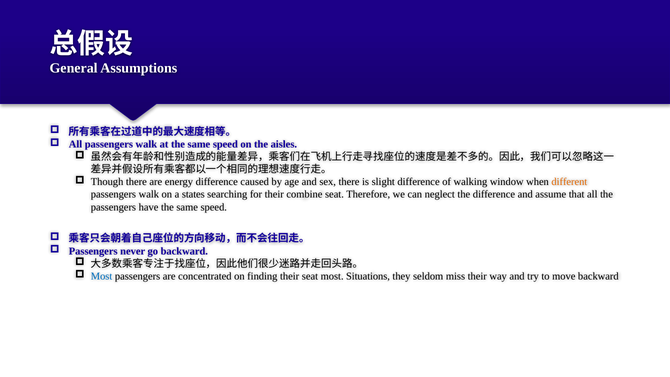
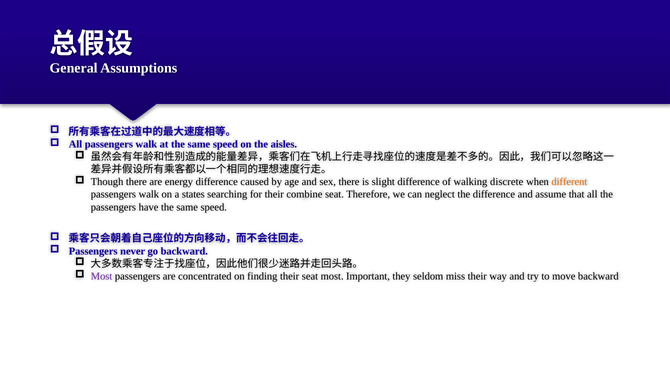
window: window -> discrete (507, 182)
Most colour: blue -> purple (102, 276)
Situations: Situations -> Important (368, 276)
